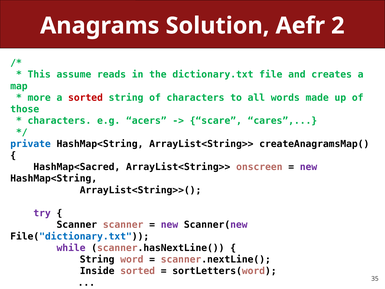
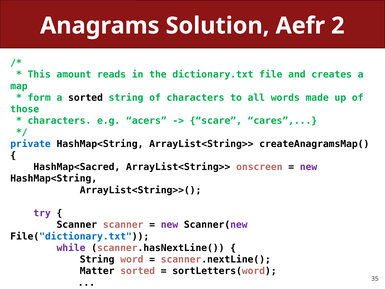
assume: assume -> amount (74, 74)
more: more -> form (39, 98)
sorted colour: red -> black (85, 98)
Inside: Inside -> Matter (97, 271)
